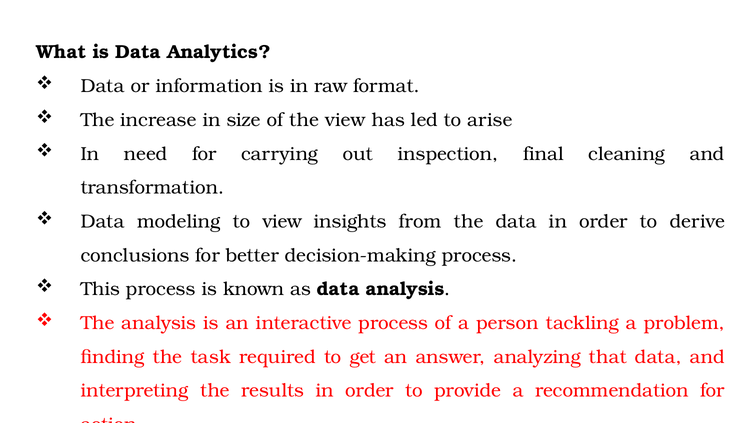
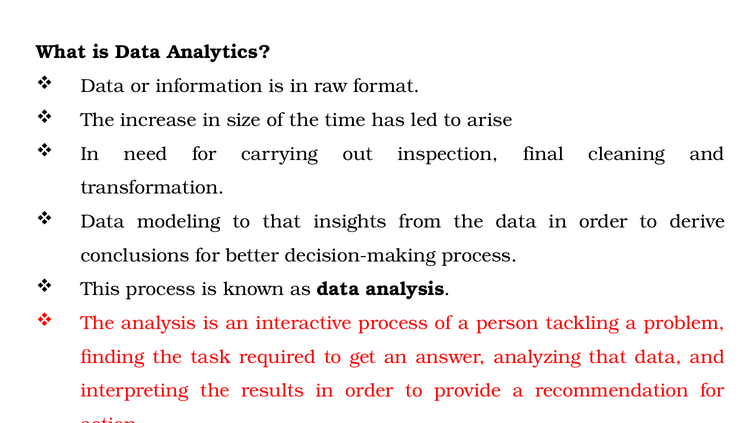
the view: view -> time (345, 120)
to view: view -> that (282, 221)
